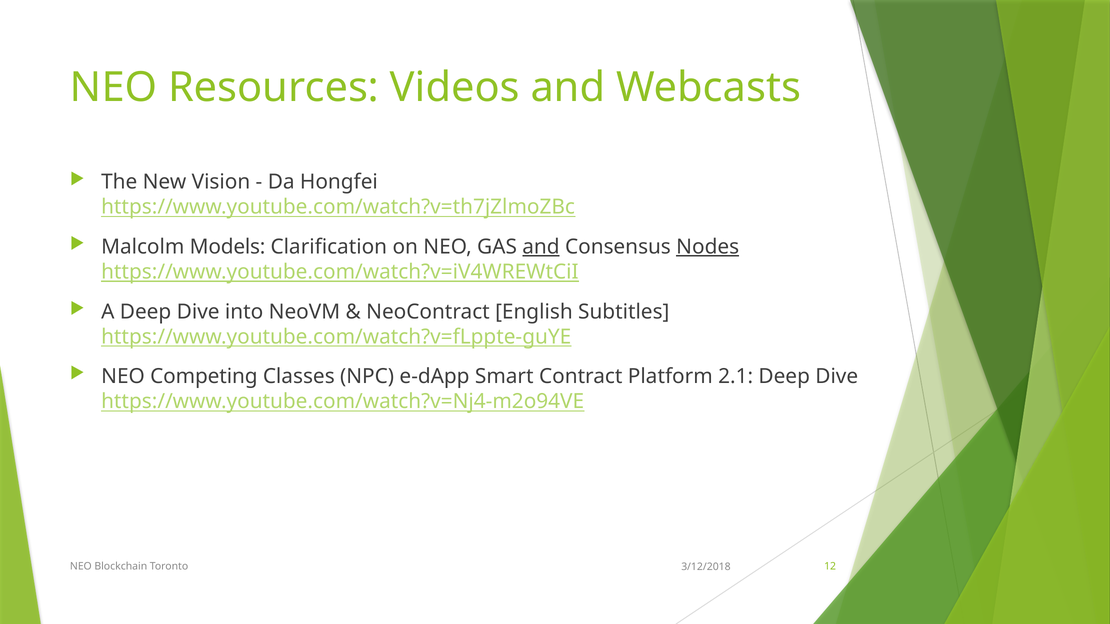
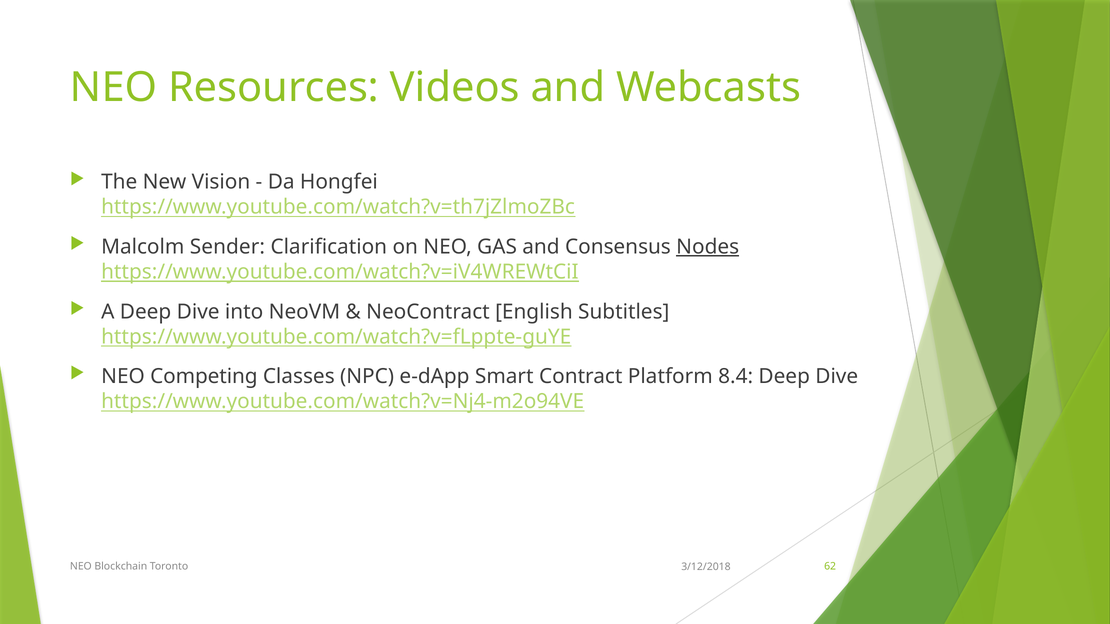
Models: Models -> Sender (227, 247)
and underline: present -> none (541, 247)
2.1: 2.1 -> 8.4 (736, 377)
12: 12 -> 62 (830, 567)
